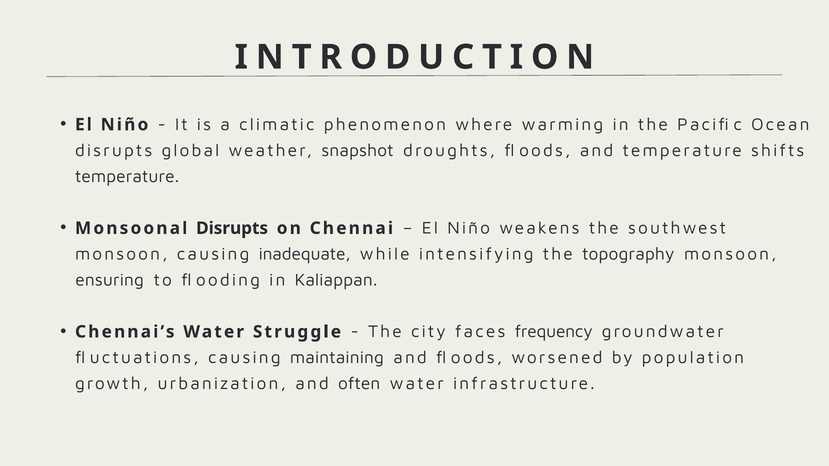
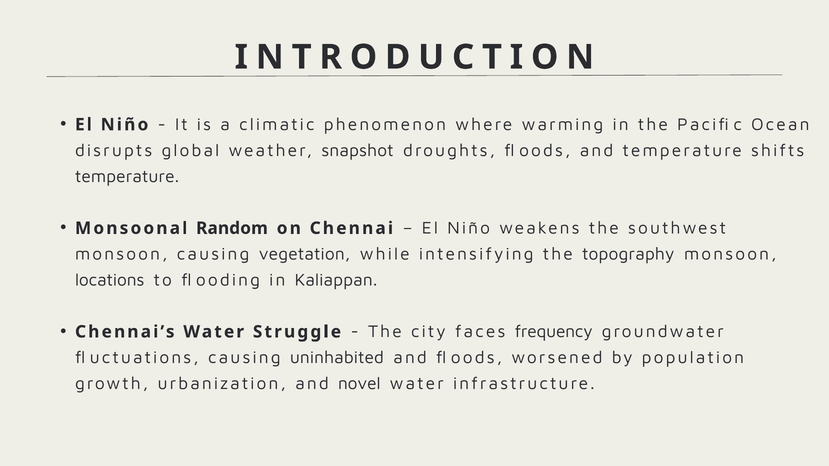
Monsoonal Disrupts: Disrupts -> Random (232, 228)
inadequate: inadequate -> vegetation (305, 254)
ensuring: ensuring -> locations (110, 280)
maintaining: maintaining -> uninhabited (337, 358)
often: often -> novel (359, 384)
